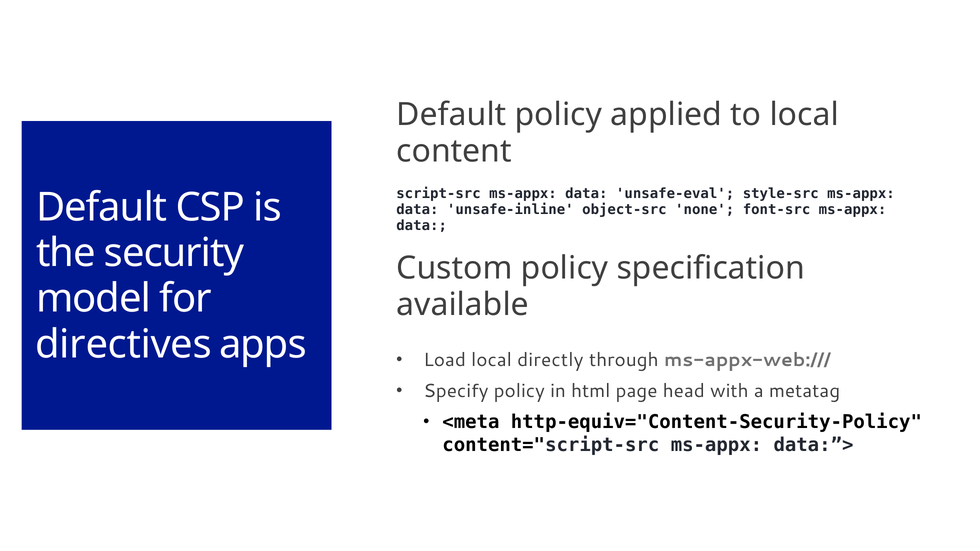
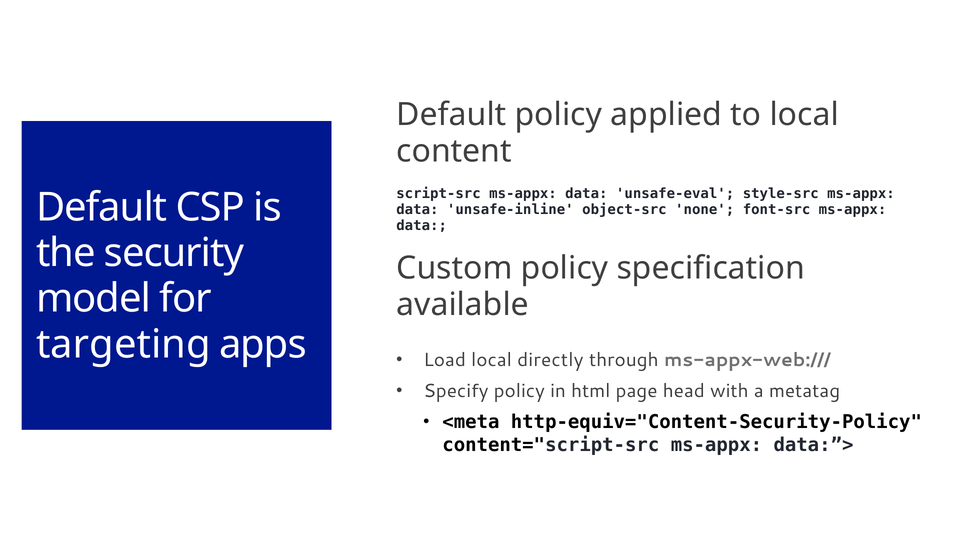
directives: directives -> targeting (123, 344)
